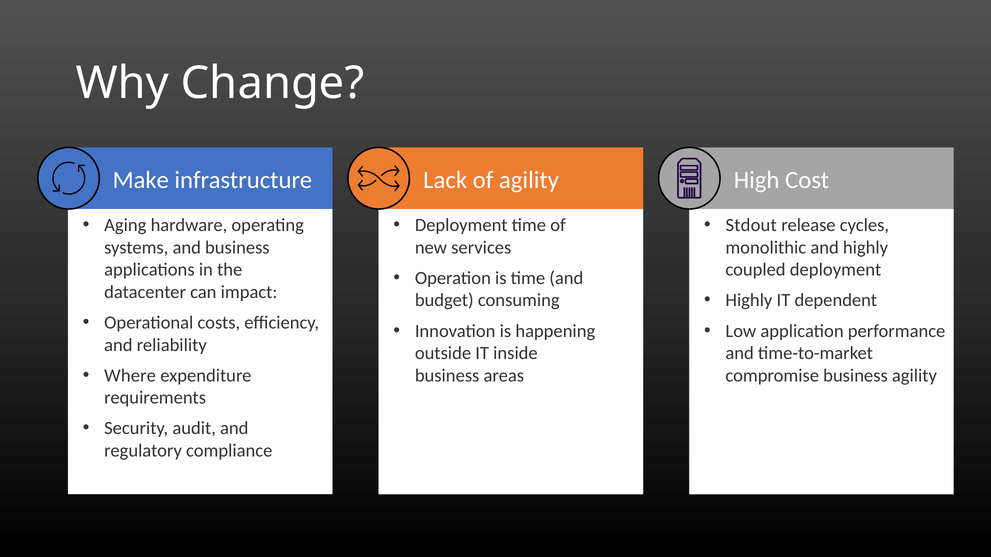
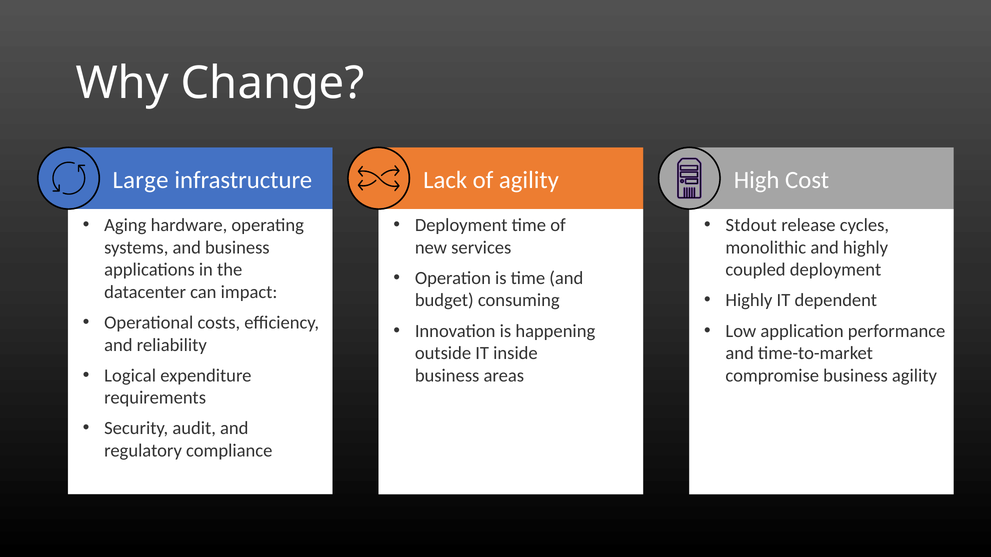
Make: Make -> Large (141, 180)
Where: Where -> Logical (130, 376)
